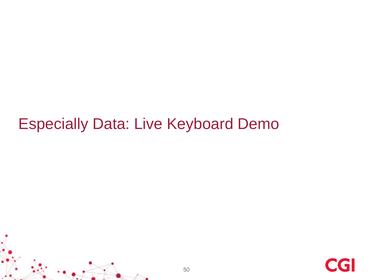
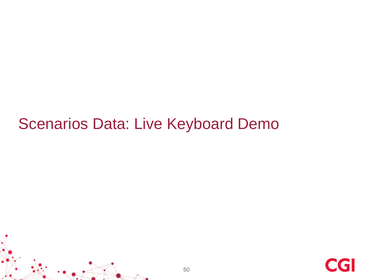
Especially: Especially -> Scenarios (53, 124)
